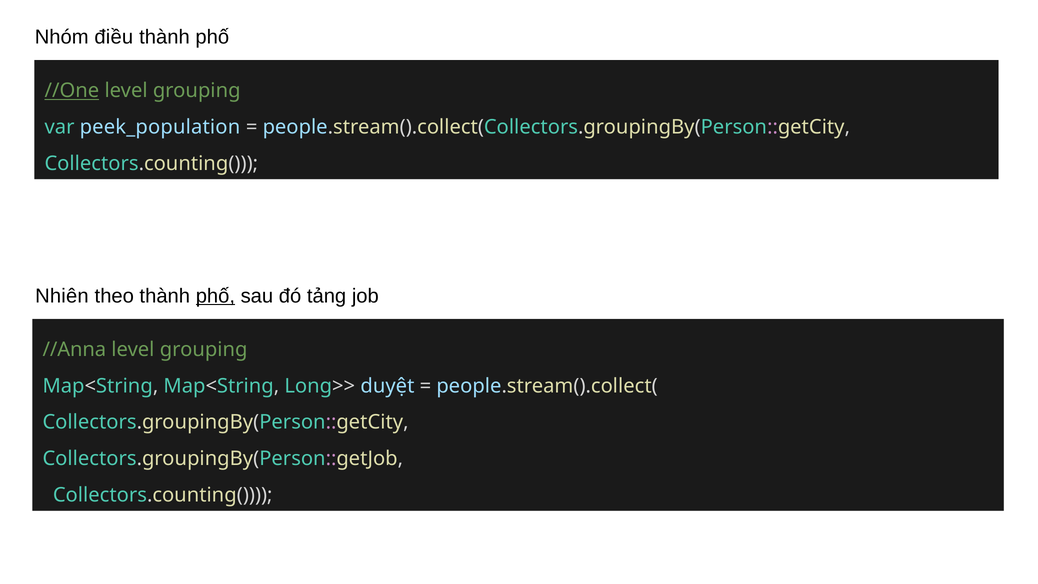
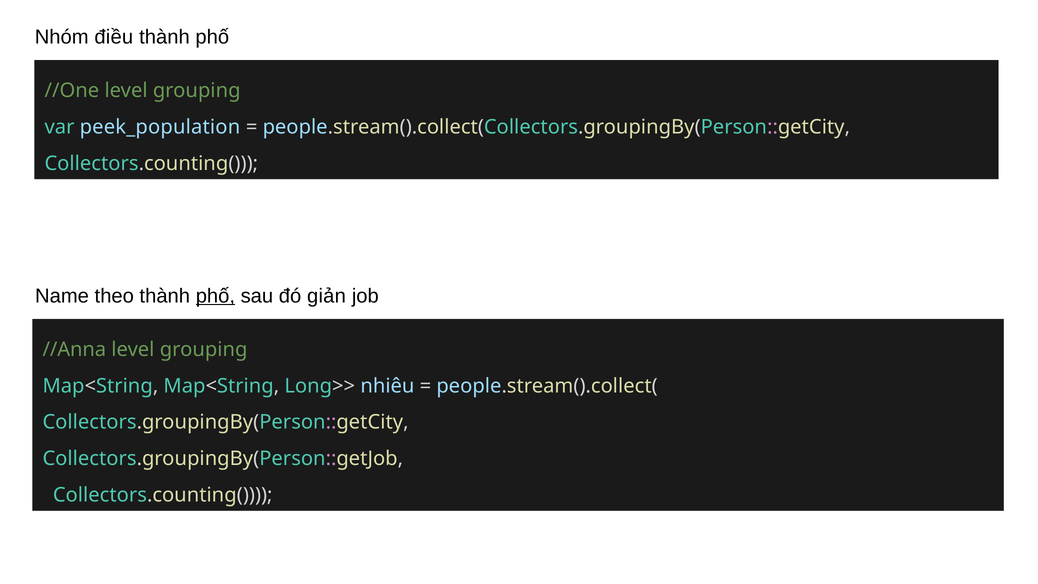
//One underline: present -> none (72, 91)
Nhiên: Nhiên -> Name (62, 296)
tảng: tảng -> giản (326, 296)
duyệt: duyệt -> nhiêu (387, 386)
